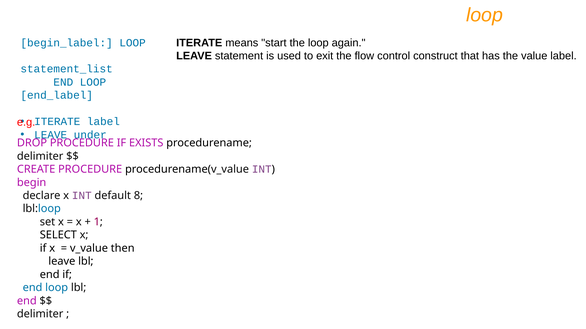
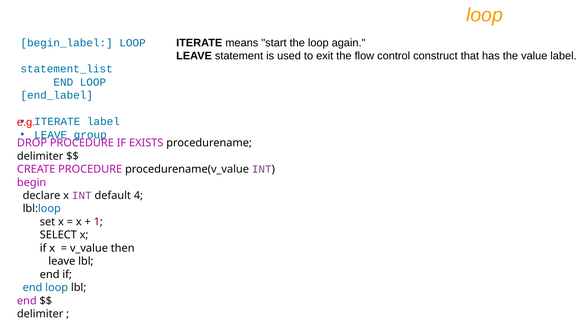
under: under -> group (90, 135)
8: 8 -> 4 (138, 196)
